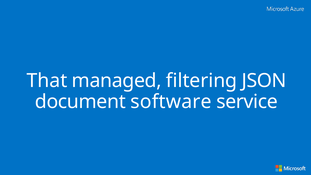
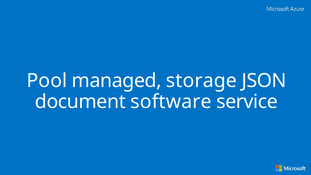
That: That -> Pool (47, 81)
filtering: filtering -> storage (201, 81)
